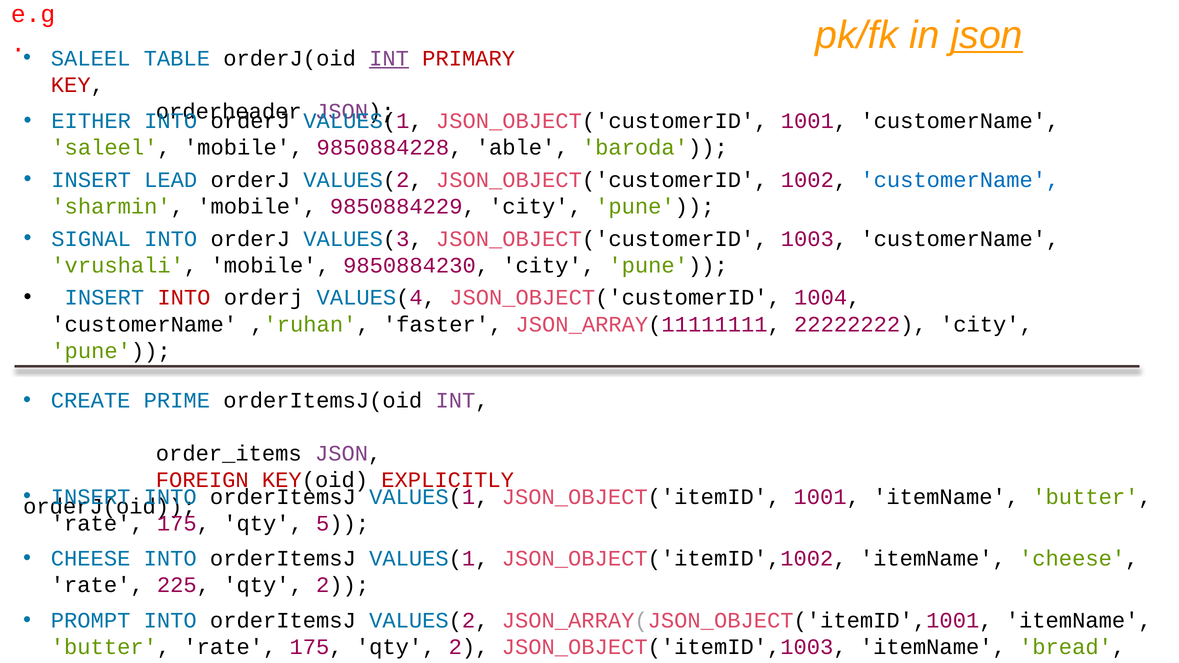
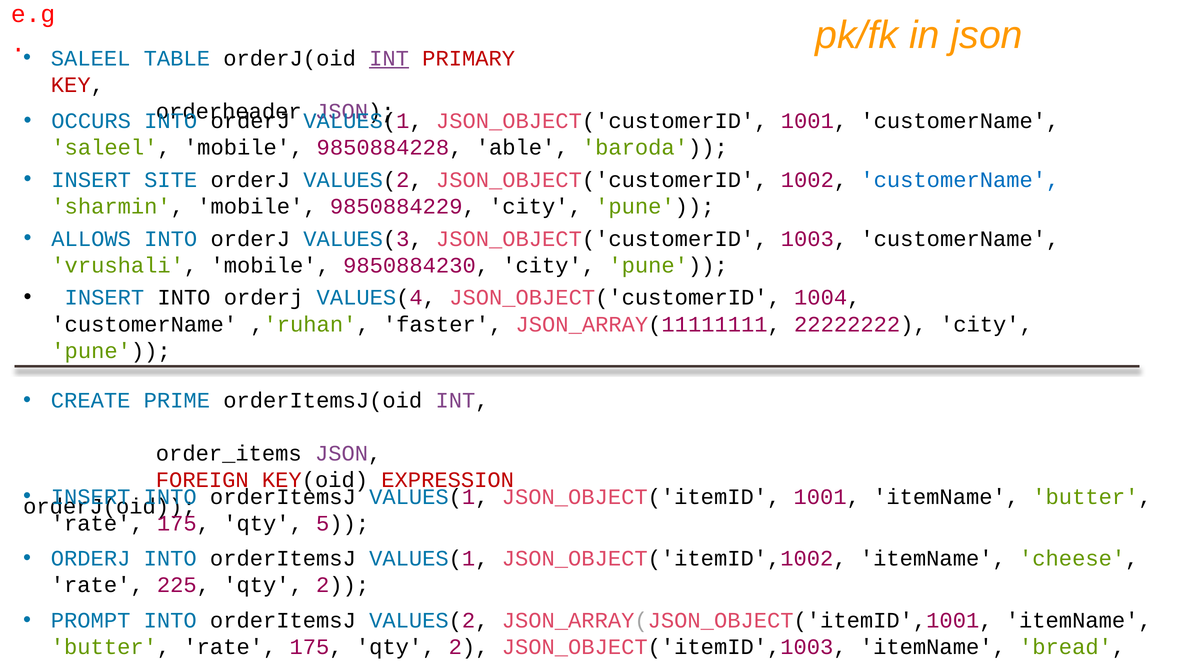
json underline: present -> none (987, 35)
EITHER: EITHER -> OCCURS (91, 121)
LEAD: LEAD -> SITE (171, 180)
SIGNAL: SIGNAL -> ALLOWS (91, 239)
INTO colour: red -> black (184, 298)
EXPLICITLY: EXPLICITLY -> EXPRESSION (448, 480)
CHEESE: CHEESE -> ORDERJ (91, 559)
